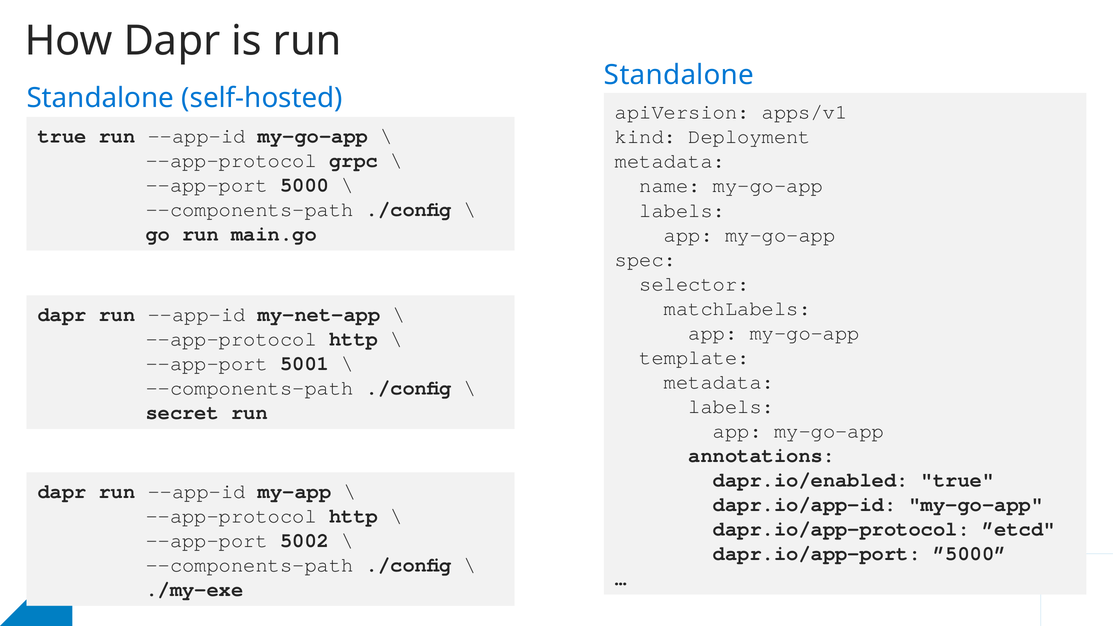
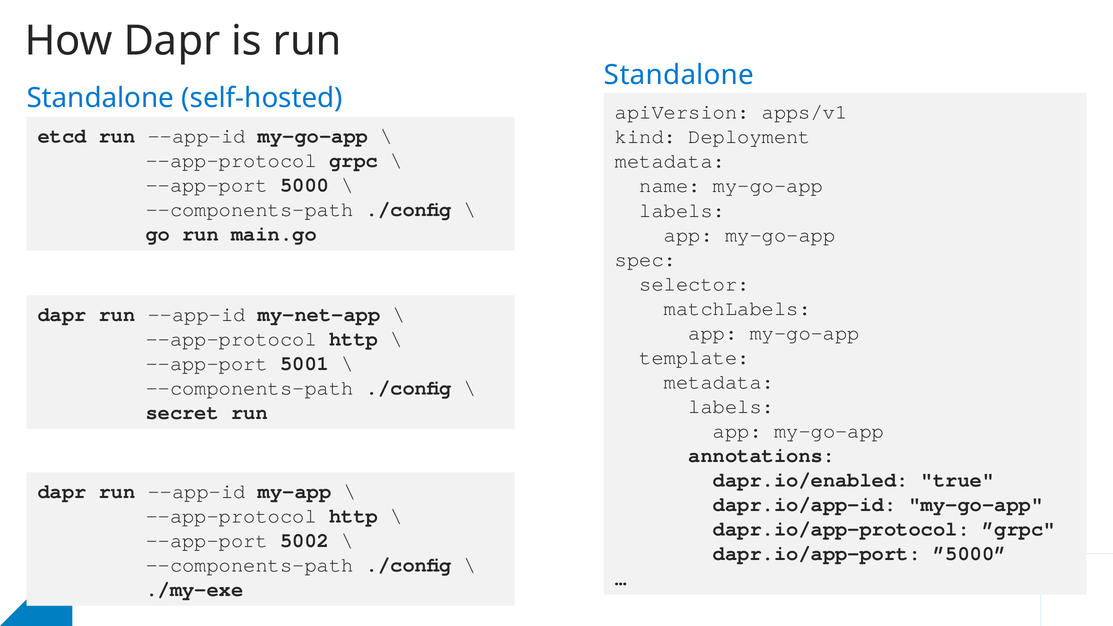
true: true -> etcd (62, 136)
”etcd: ”etcd -> ”grpc (1019, 529)
